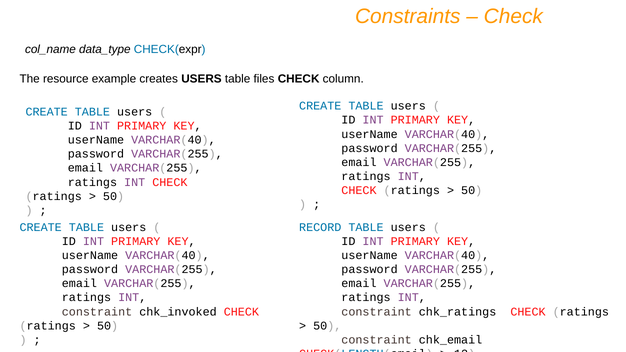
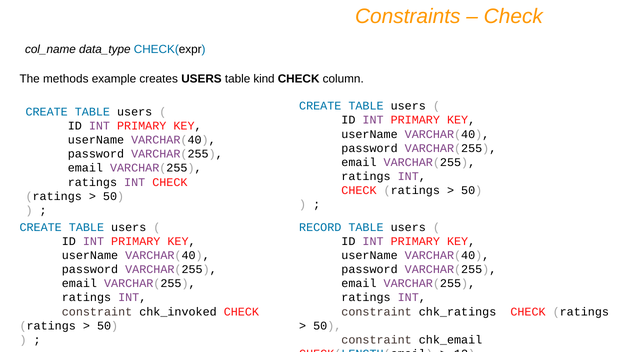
resource: resource -> methods (66, 79)
files: files -> kind (264, 79)
